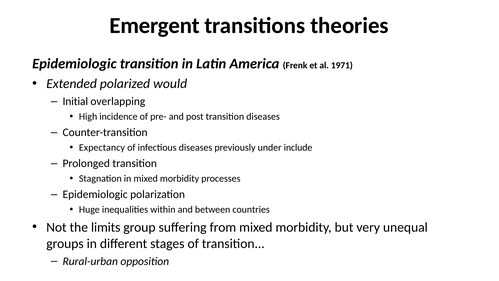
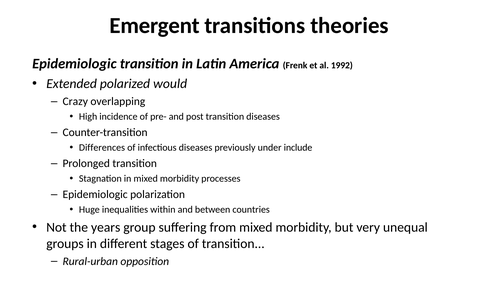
1971: 1971 -> 1992 (342, 65)
Initial: Initial -> Crazy (75, 101)
Expectancy: Expectancy -> Differences (102, 148)
limits: limits -> years (106, 227)
